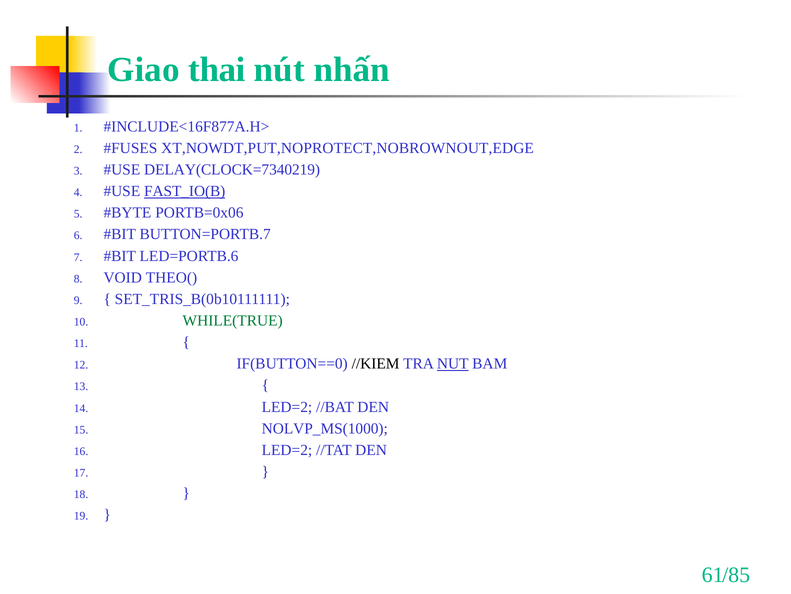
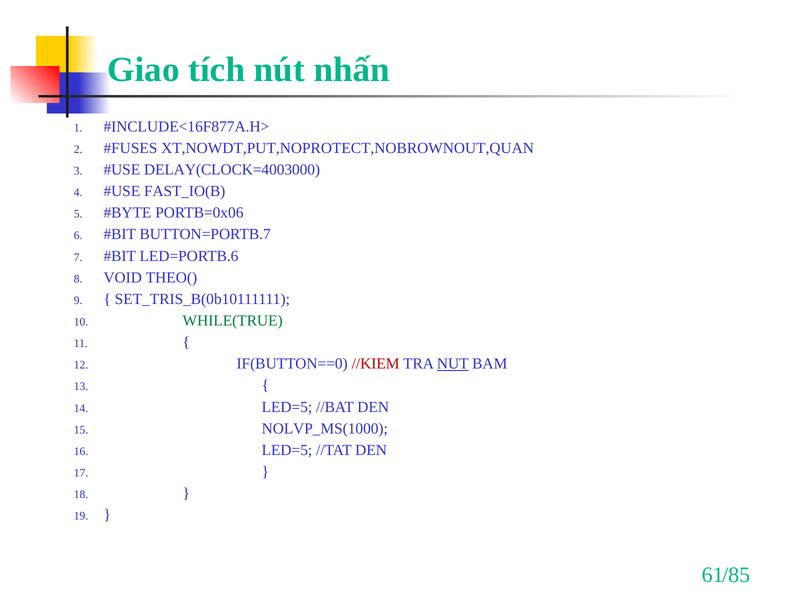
thai: thai -> tích (217, 70)
XT,NOWDT,PUT,NOPROTECT,NOBROWNOUT,EDGE: XT,NOWDT,PUT,NOPROTECT,NOBROWNOUT,EDGE -> XT,NOWDT,PUT,NOPROTECT,NOBROWNOUT,QUAN (348, 148)
DELAY(CLOCK=7340219: DELAY(CLOCK=7340219 -> DELAY(CLOCK=4003000 (232, 169)
FAST_IO(B underline: present -> none (185, 191)
//KIEM colour: black -> red (376, 363)
LED=2: LED=2 -> LED=5 (287, 406)
LED=2: LED=2 -> LED=5 (287, 450)
